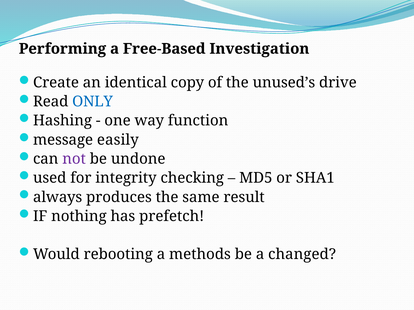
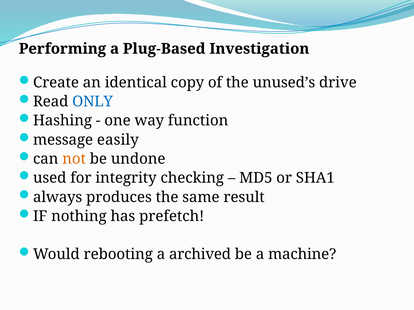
Free-Based: Free-Based -> Plug-Based (164, 49)
not colour: purple -> orange (74, 159)
methods: methods -> archived (200, 255)
changed: changed -> machine (302, 255)
